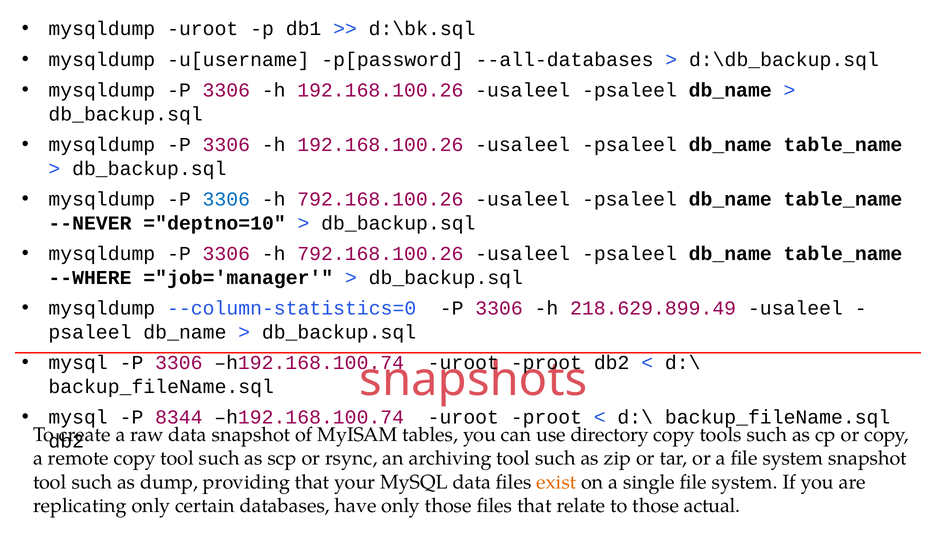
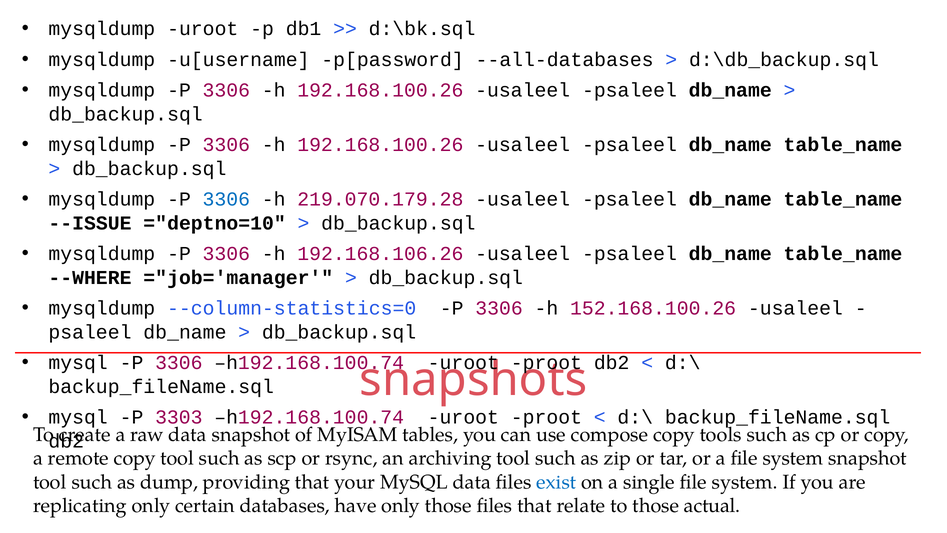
792.168.100.26: 792.168.100.26 -> 219.070.179.28 (380, 199)
--NEVER: --NEVER -> --ISSUE (90, 223)
792.168.100.26: 792.168.100.26 -> 192.168.106.26 (380, 254)
218.629.899.49: 218.629.899.49 -> 152.168.100.26 (653, 308)
8344: 8344 -> 3303 (179, 417)
directory: directory -> compose (609, 434)
exist colour: orange -> blue (556, 482)
